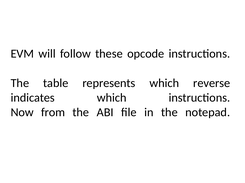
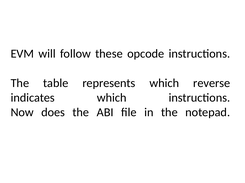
from: from -> does (53, 113)
